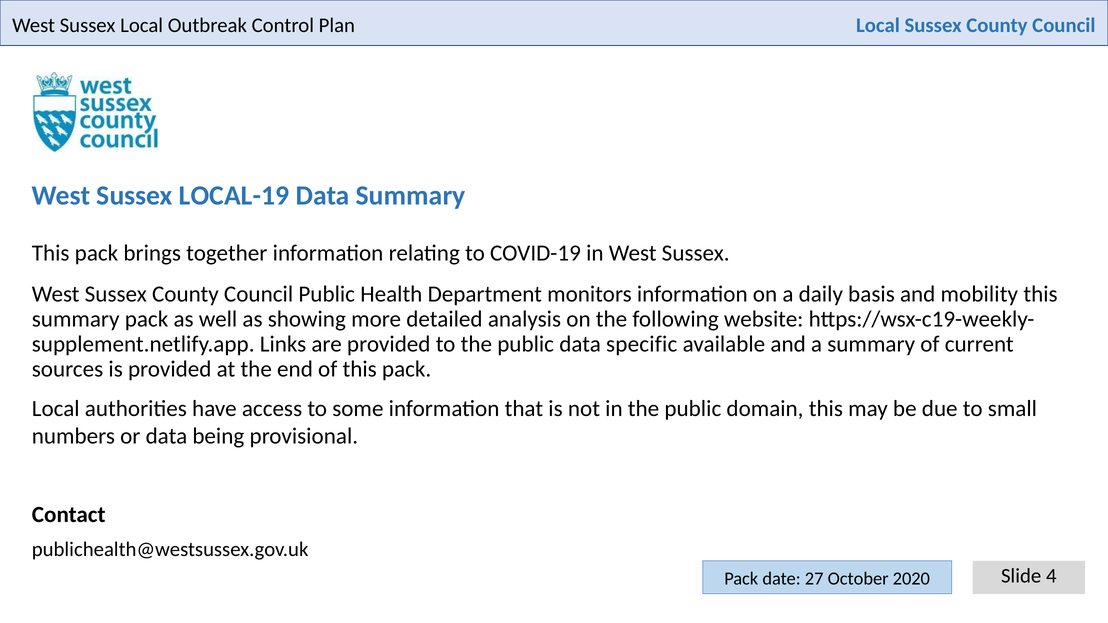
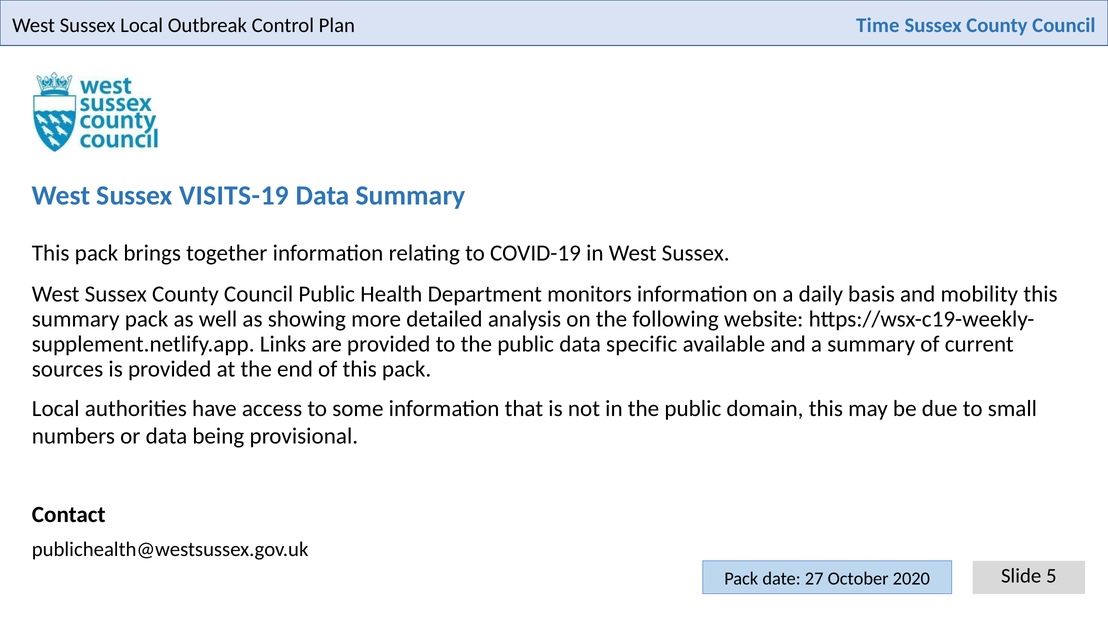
Local: Local -> Time (878, 25)
LOCAL-19: LOCAL-19 -> VISITS-19 (234, 196)
4: 4 -> 5 (1051, 576)
